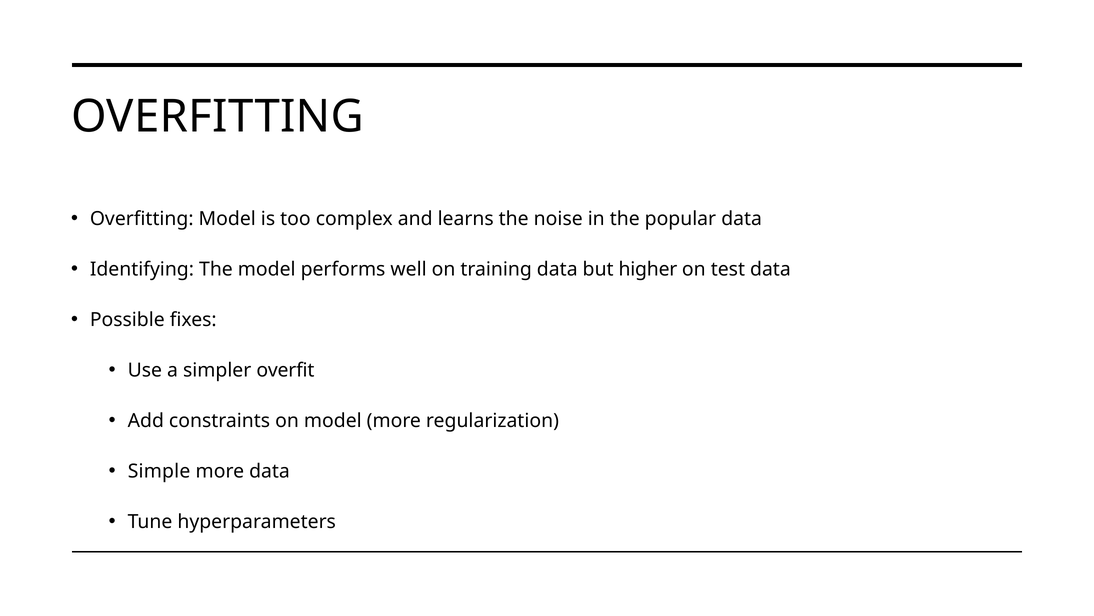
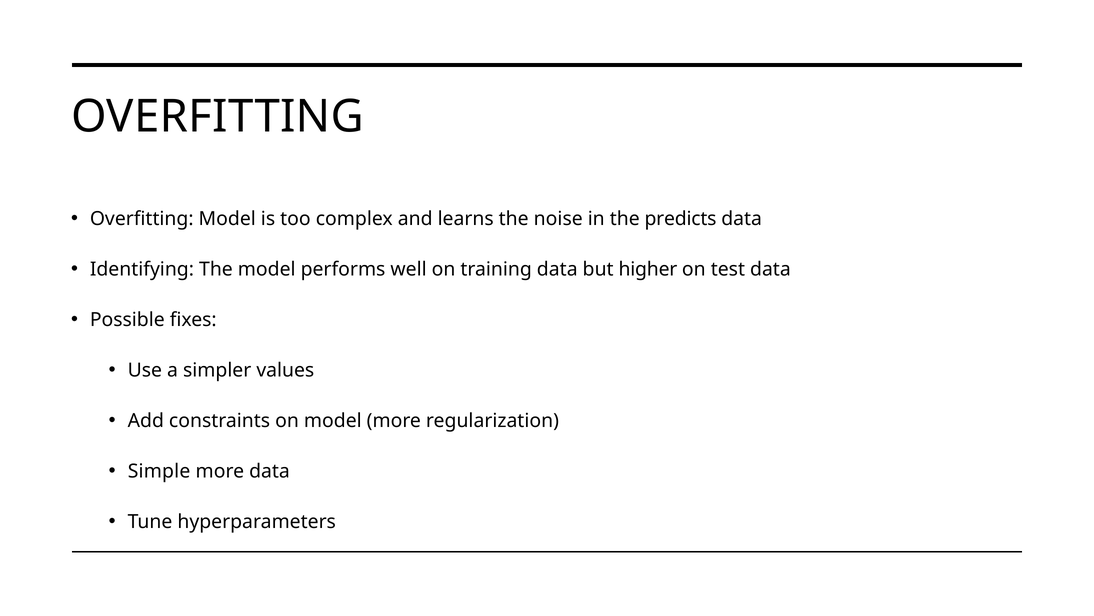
popular: popular -> predicts (681, 219)
overfit: overfit -> values (285, 370)
